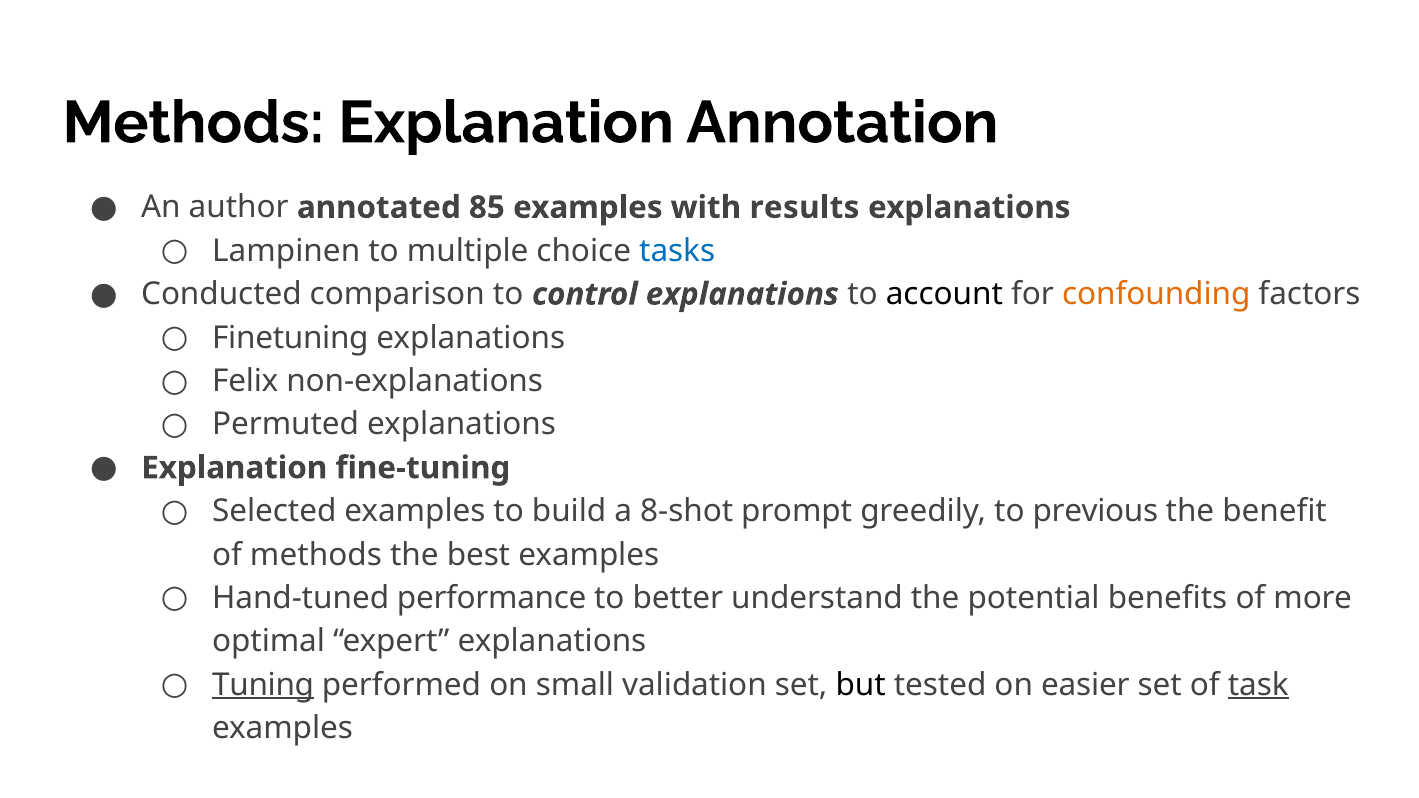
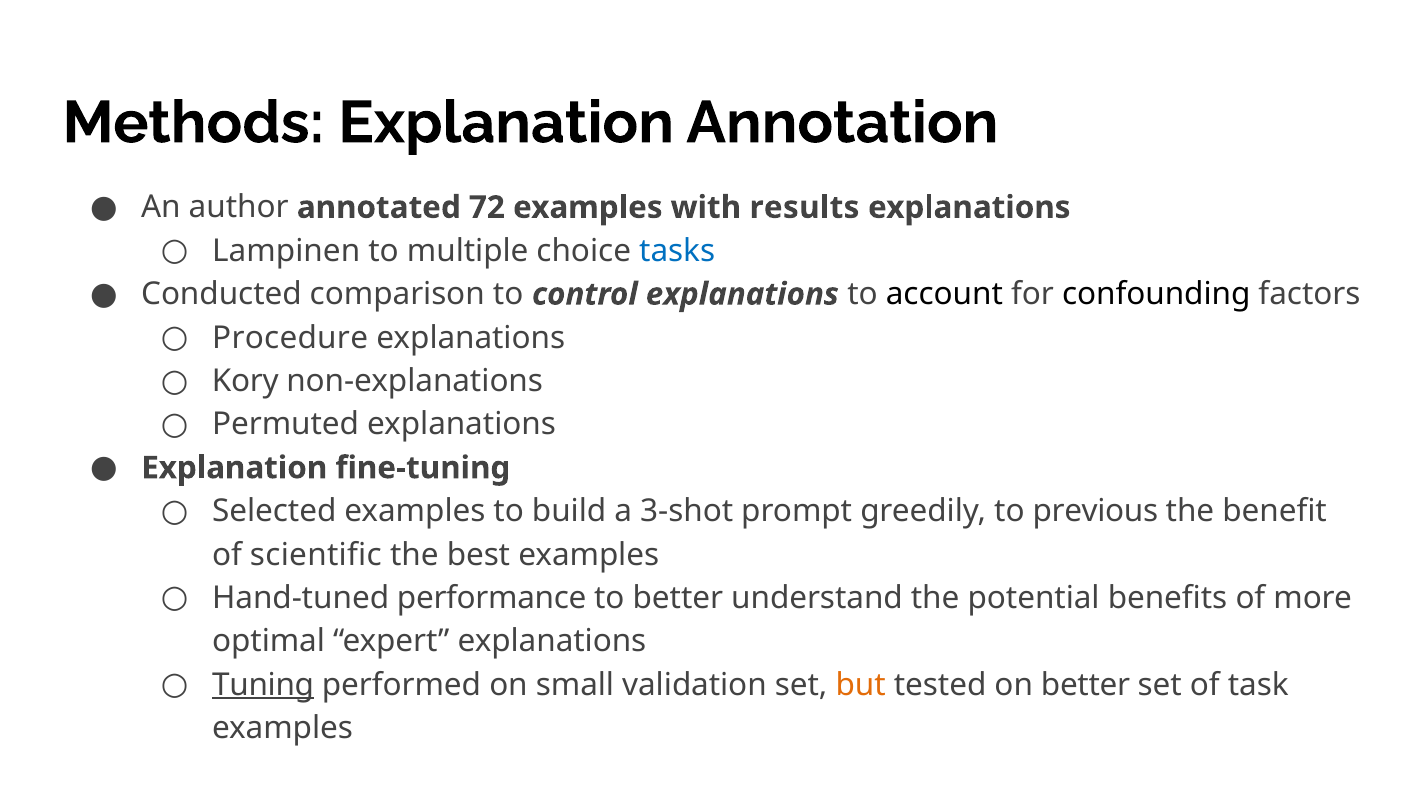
85: 85 -> 72 (487, 208)
confounding colour: orange -> black (1156, 294)
Finetuning: Finetuning -> Procedure (290, 338)
Felix: Felix -> Kory (245, 381)
8-shot: 8-shot -> 3-shot (687, 511)
of methods: methods -> scientific (316, 555)
but colour: black -> orange (861, 685)
on easier: easier -> better (1086, 685)
task underline: present -> none (1258, 685)
